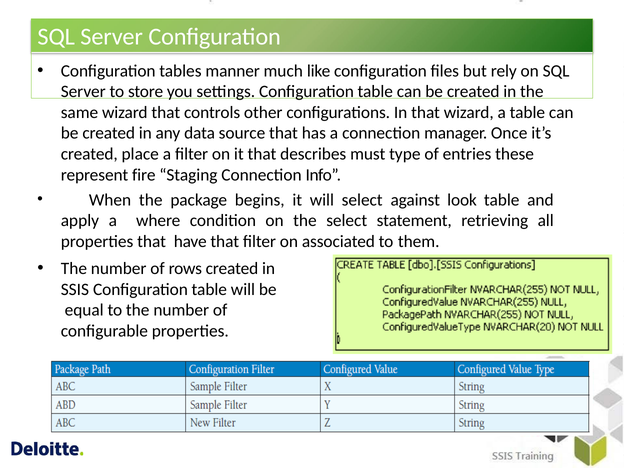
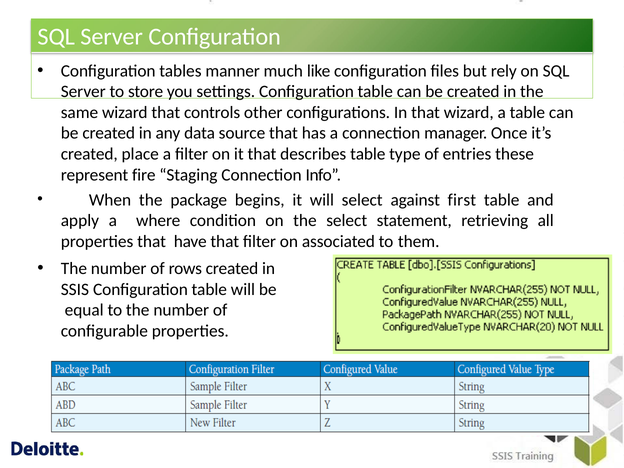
describes must: must -> table (368, 154)
look: look -> first (462, 200)
